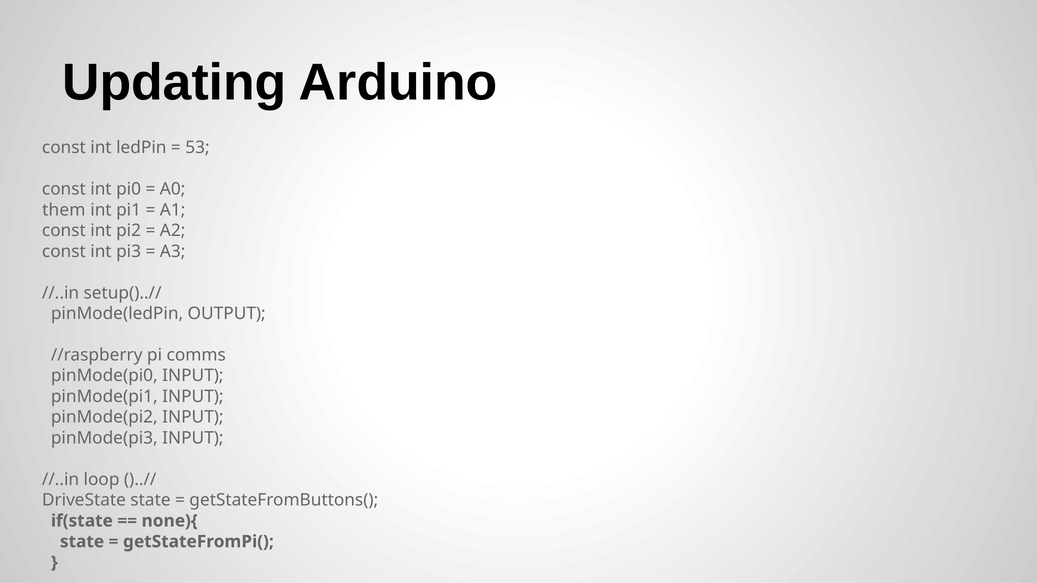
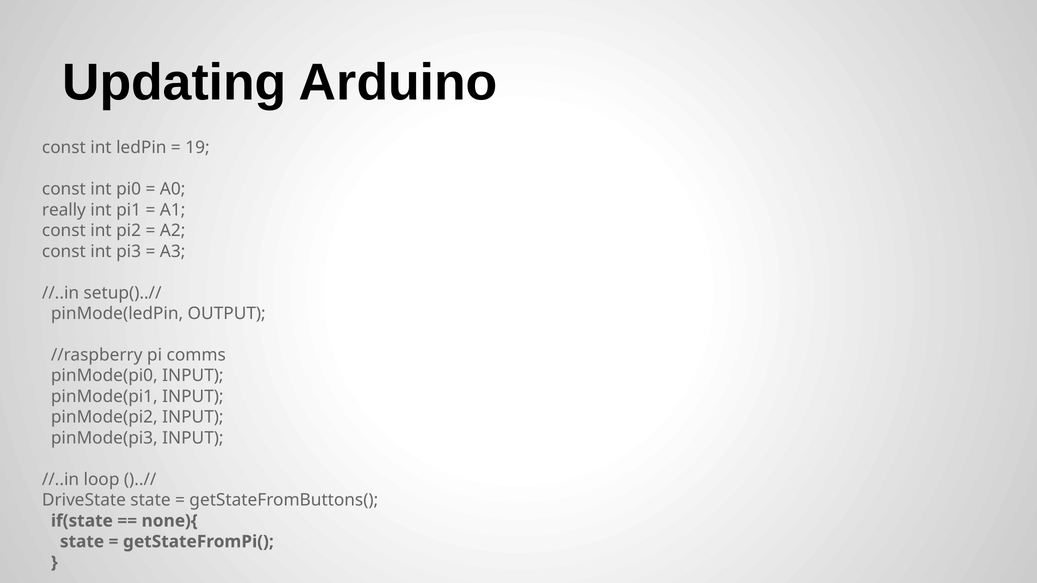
53: 53 -> 19 (198, 148)
them: them -> really (64, 210)
